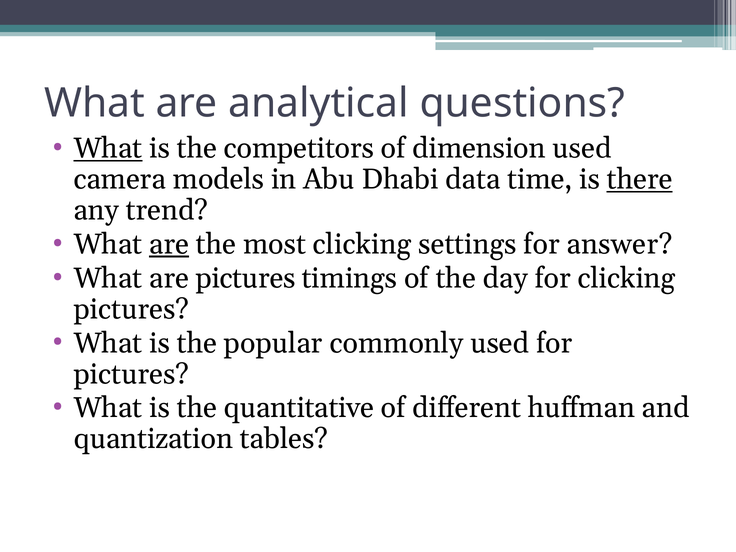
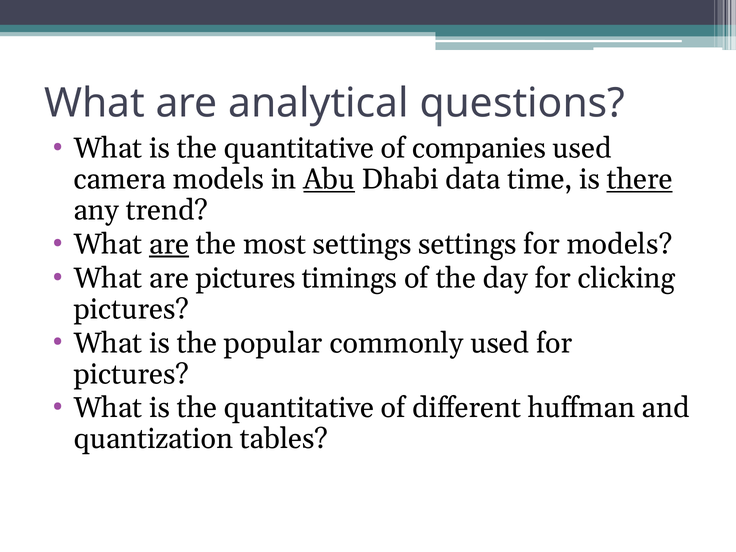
What underline: present -> none (108, 148)
competitors: competitors -> quantitative (299, 148)
dimension: dimension -> companies (479, 148)
Abu underline: none -> present (329, 179)
most clicking: clicking -> settings (362, 244)
for answer: answer -> models (620, 244)
